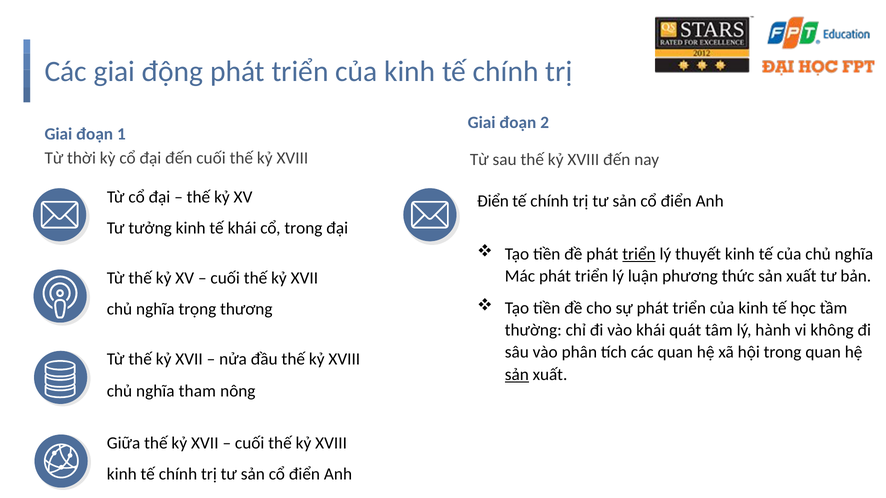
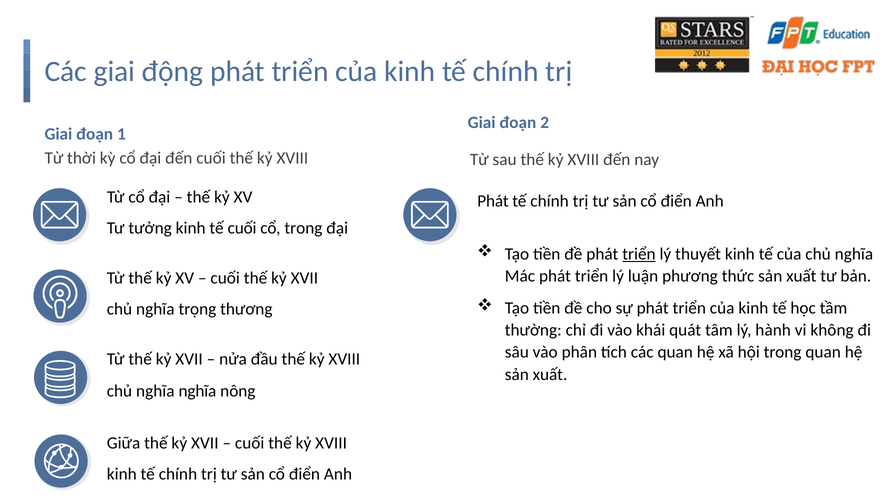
Điển: Điển -> Phát (493, 201)
tế khái: khái -> cuối (242, 228)
sản underline: present -> none (517, 375)
nghĩa tham: tham -> nghĩa (197, 391)
